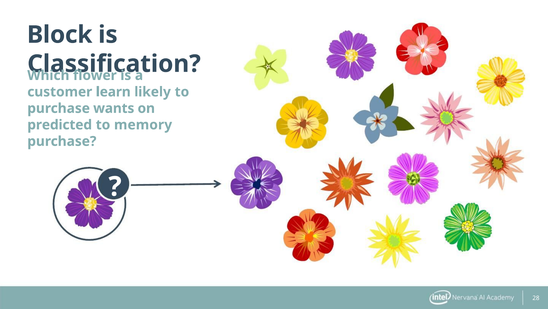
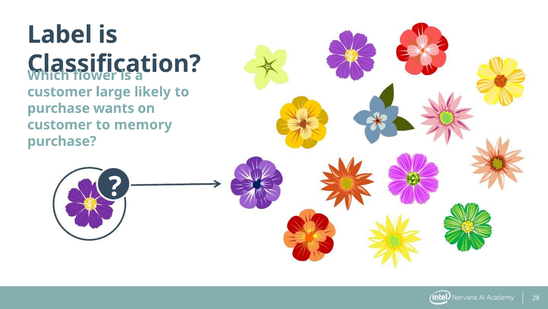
Block: Block -> Label (60, 35)
learn: learn -> large (113, 92)
predicted: predicted -> customer (60, 125)
